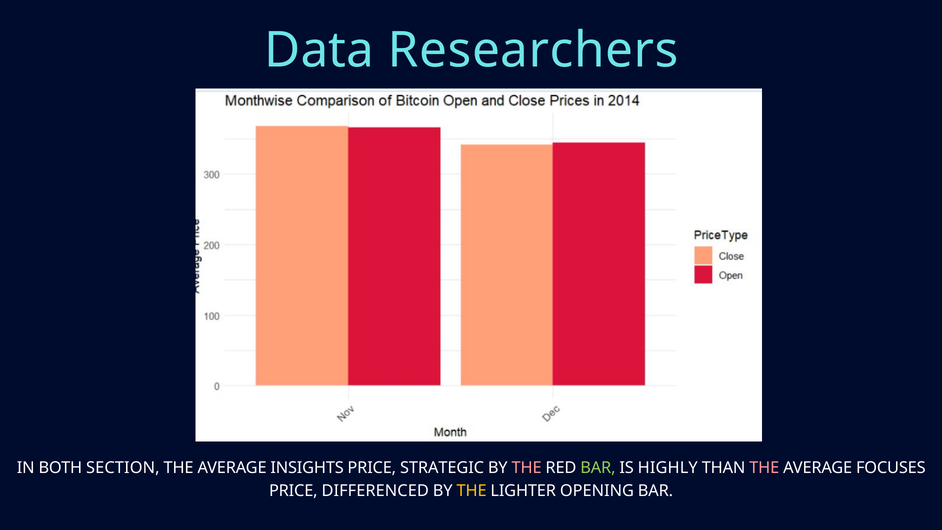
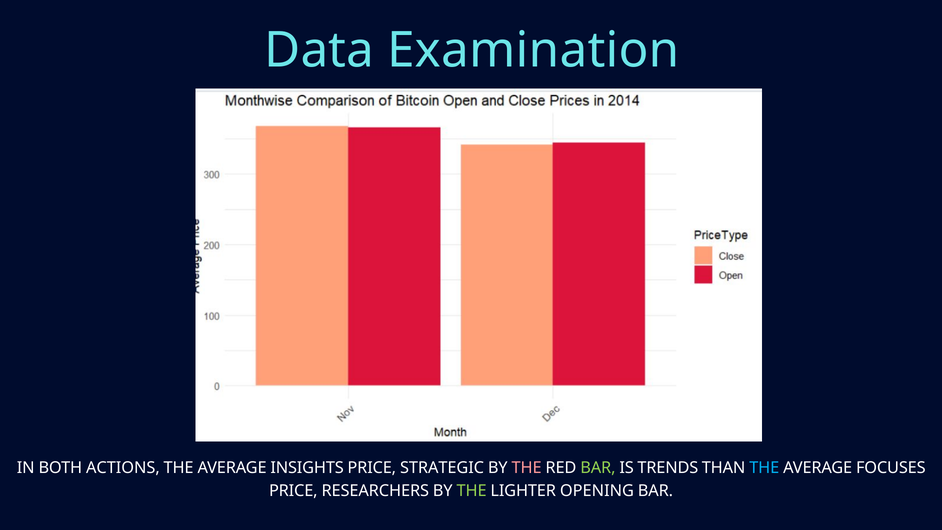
Researchers: Researchers -> Examination (533, 50)
SECTION: SECTION -> ACTIONS (123, 468)
HIGHLY: HIGHLY -> TRENDS (668, 468)
THE colour: pink -> light blue (764, 468)
DIFFERENCED: DIFFERENCED -> RESEARCHERS (375, 491)
THE colour: yellow -> light green (472, 491)
